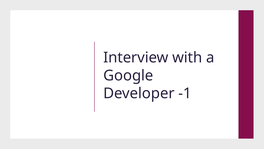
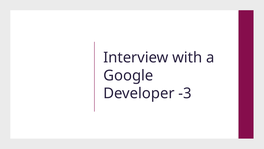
-1: -1 -> -3 (185, 93)
